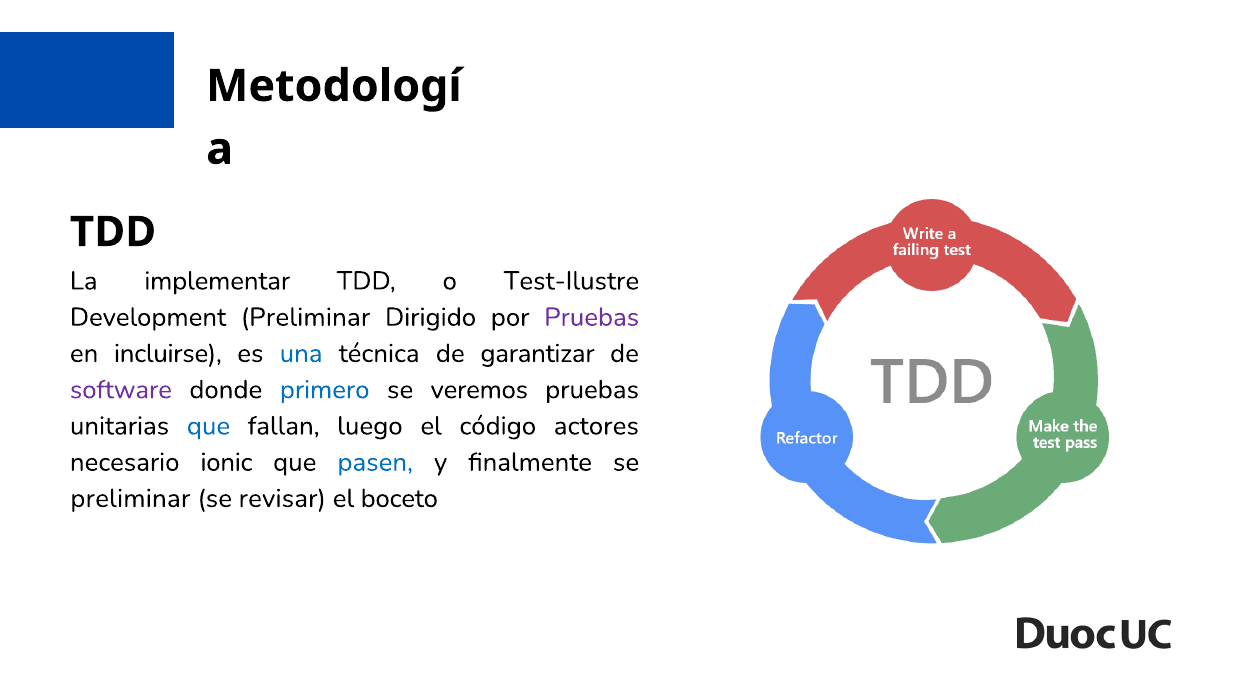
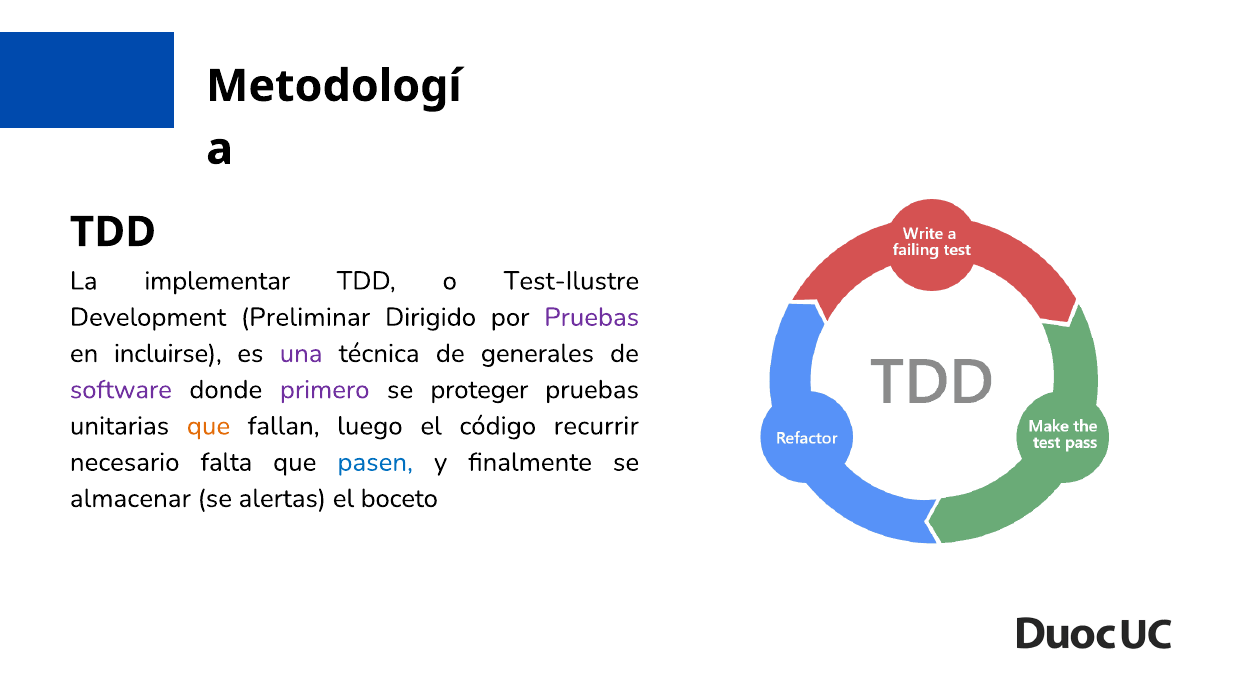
una colour: blue -> purple (301, 353)
garantizar: garantizar -> generales (537, 353)
primero colour: blue -> purple (325, 389)
veremos: veremos -> proteger (479, 389)
que colour: blue -> orange (209, 426)
actores: actores -> recurrir (596, 426)
ionic: ionic -> falta (226, 462)
preliminar: preliminar -> almacenar (130, 498)
revisar: revisar -> alertas (282, 498)
